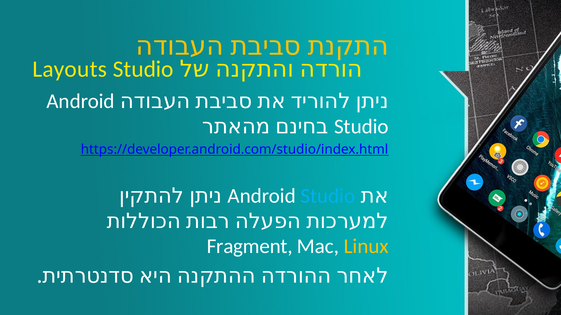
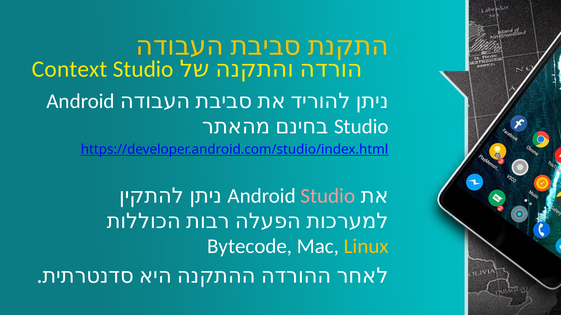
Layouts: Layouts -> Context (70, 69)
Studio colour: light blue -> pink (328, 196)
Fragment: Fragment -> Bytecode (250, 247)
